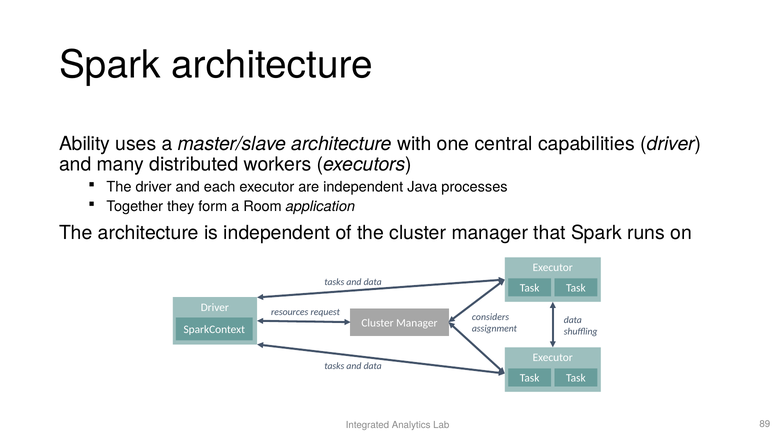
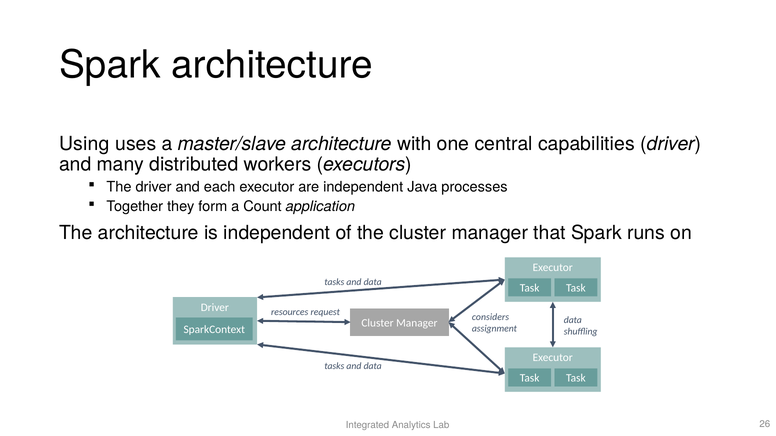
Ability: Ability -> Using (84, 144)
Room: Room -> Count (262, 207)
89: 89 -> 26 (765, 424)
